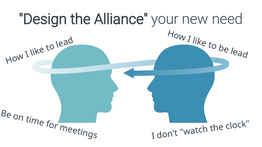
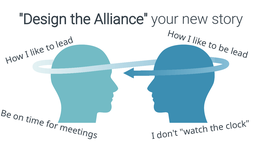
need: need -> story (227, 19)
